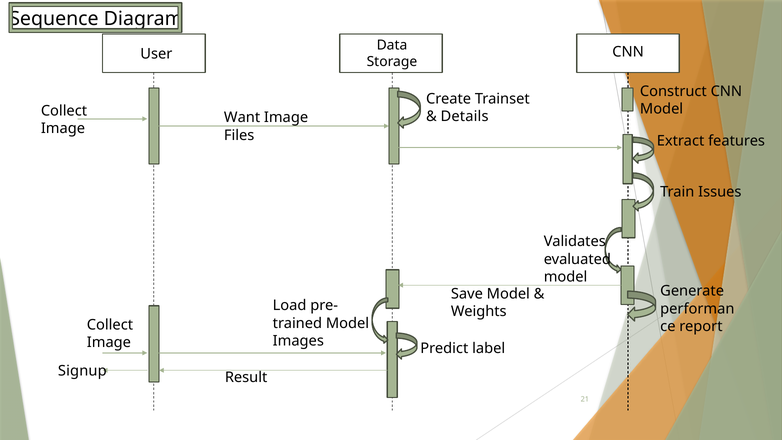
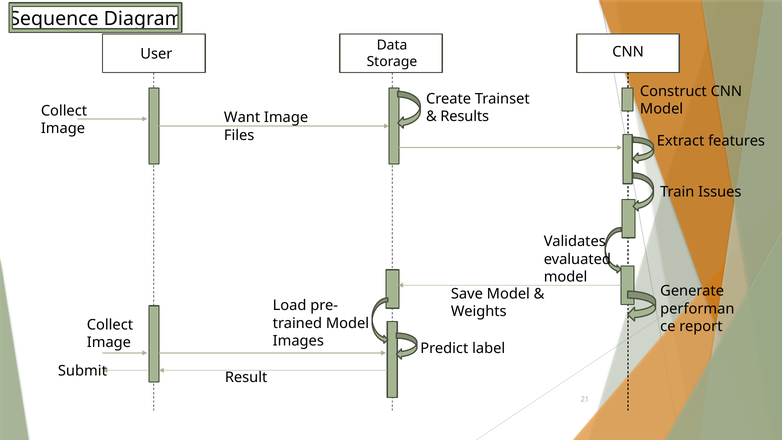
Details: Details -> Results (465, 117)
Signup: Signup -> Submit (82, 371)
